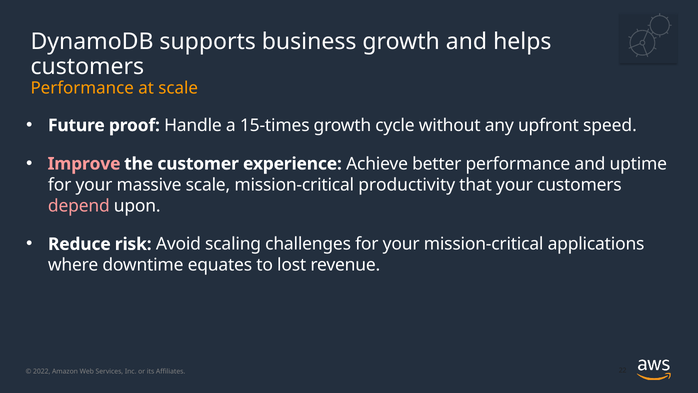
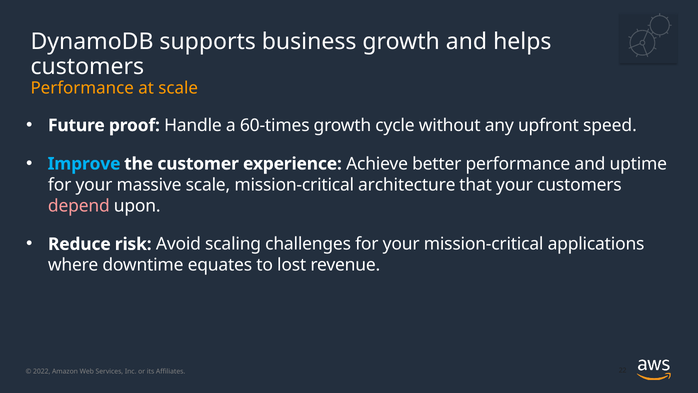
15-times: 15-times -> 60-times (275, 125)
Improve colour: pink -> light blue (84, 164)
productivity: productivity -> architecture (407, 185)
